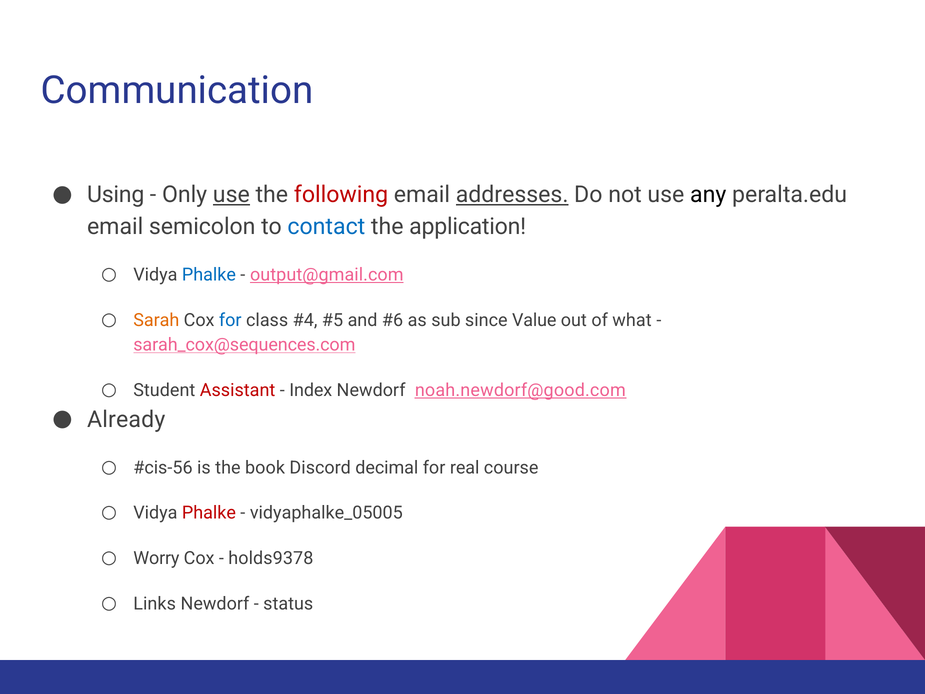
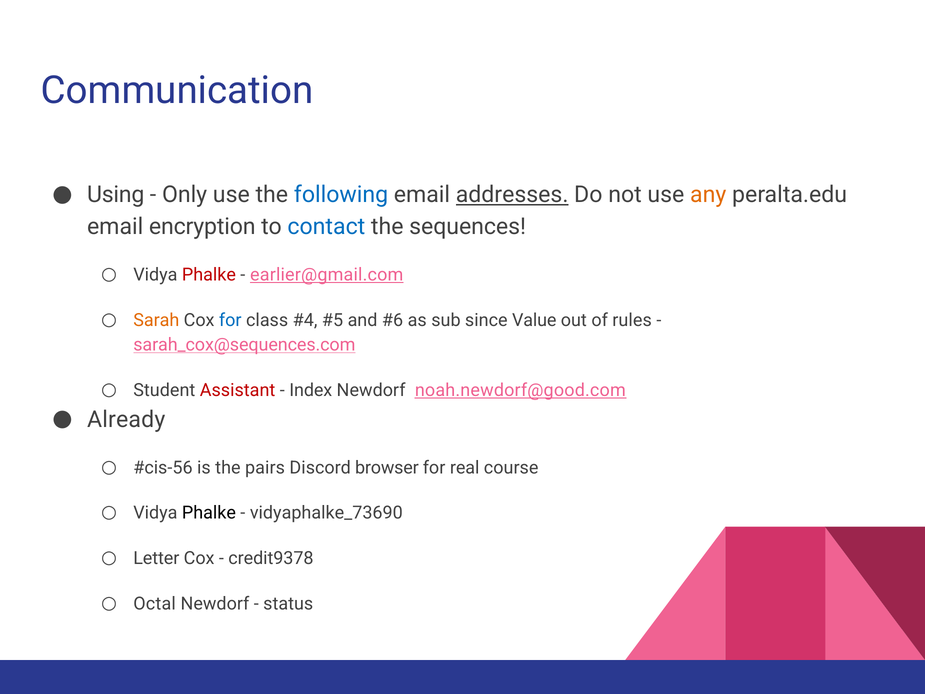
use underline: present -> none (231, 195)
following colour: red -> blue (341, 195)
any colour: black -> orange (708, 195)
semicolon: semicolon -> encryption (202, 227)
application: application -> sequences (468, 227)
Phalke colour: blue -> red (209, 275)
output@gmail.com: output@gmail.com -> earlier@gmail.com (327, 275)
what: what -> rules (632, 320)
book: book -> pairs (265, 467)
decimal: decimal -> browser (387, 467)
Phalke colour: red -> black (209, 513)
vidyaphalke_05005: vidyaphalke_05005 -> vidyaphalke_73690 (326, 513)
Worry: Worry -> Letter (156, 558)
holds9378: holds9378 -> credit9378 (271, 558)
Links: Links -> Octal (155, 603)
